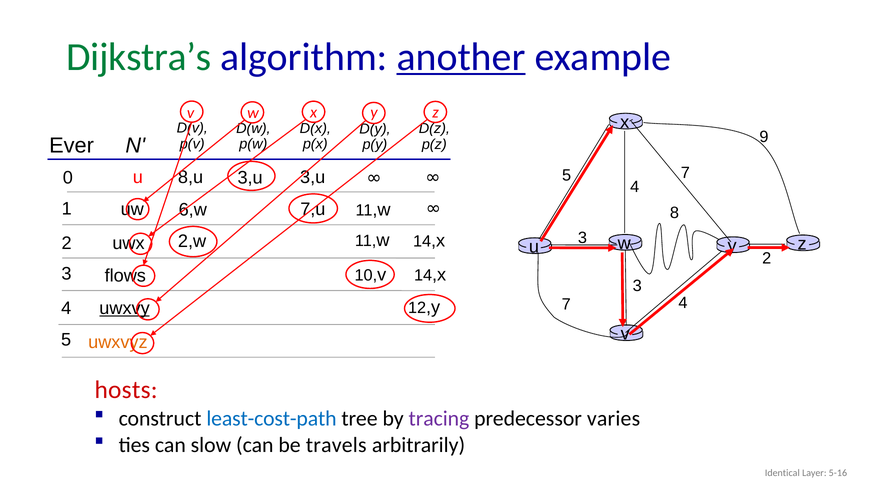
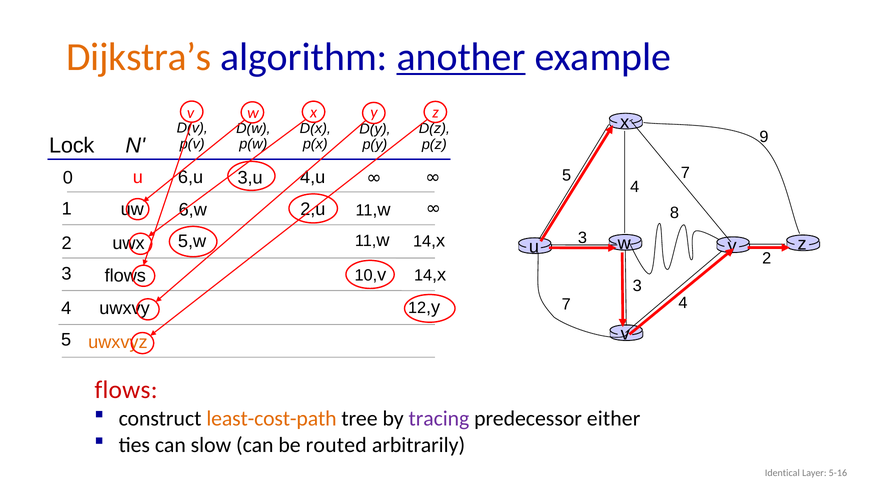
Dijkstra’s colour: green -> orange (139, 57)
Ever: Ever -> Lock (72, 146)
8,u: 8,u -> 6,u (191, 177)
3,u 3,u: 3,u -> 4,u (313, 177)
7,u: 7,u -> 2,u (313, 210)
2,w: 2,w -> 5,w (192, 242)
uwxvy underline: present -> none (125, 308)
hosts: hosts -> flows (126, 390)
least-cost-path colour: blue -> orange (271, 419)
varies: varies -> either (614, 419)
travels: travels -> routed (336, 445)
